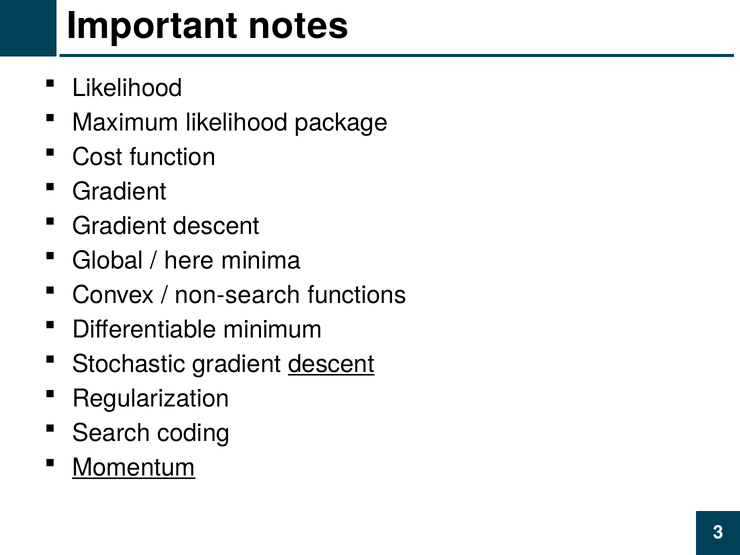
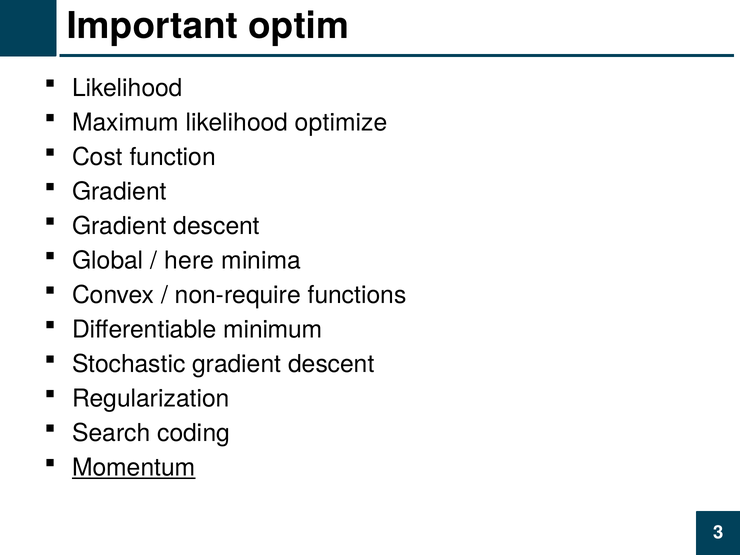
notes: notes -> optim (299, 26)
package: package -> optimize (341, 123)
non-search: non-search -> non-require (238, 295)
descent underline: present -> none (331, 364)
